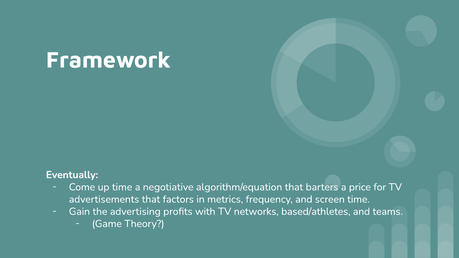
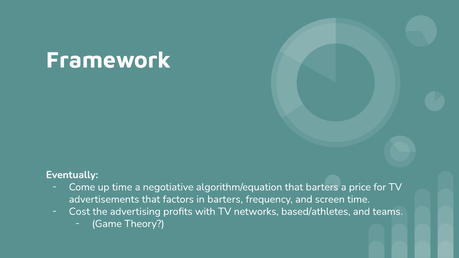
in metrics: metrics -> barters (225, 199)
Gain: Gain -> Cost (79, 212)
